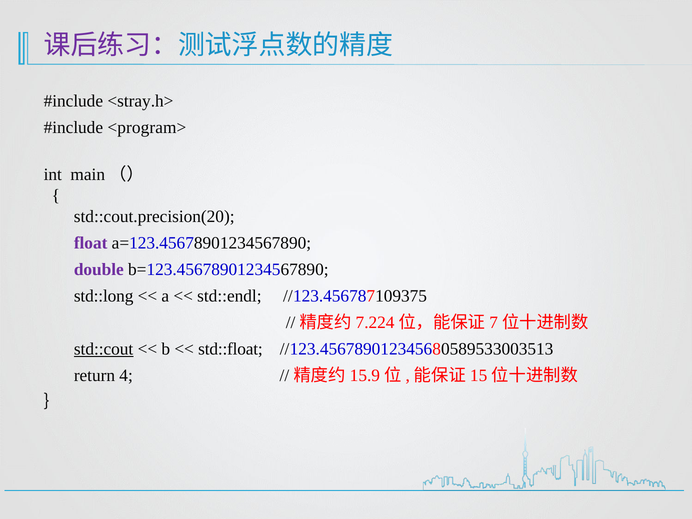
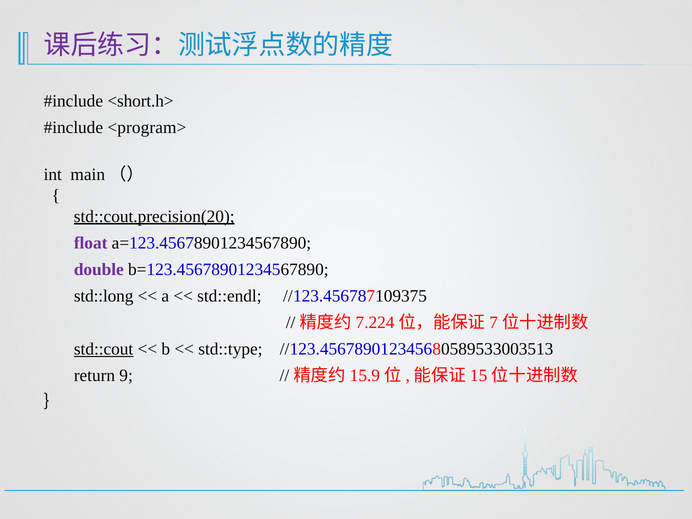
<stray.h>: <stray.h> -> <short.h> (141, 101)
std::cout.precision(20 underline: none -> present (154, 216)
std::float: std::float -> std::type (230, 349)
4: 4 -> 9 (126, 376)
